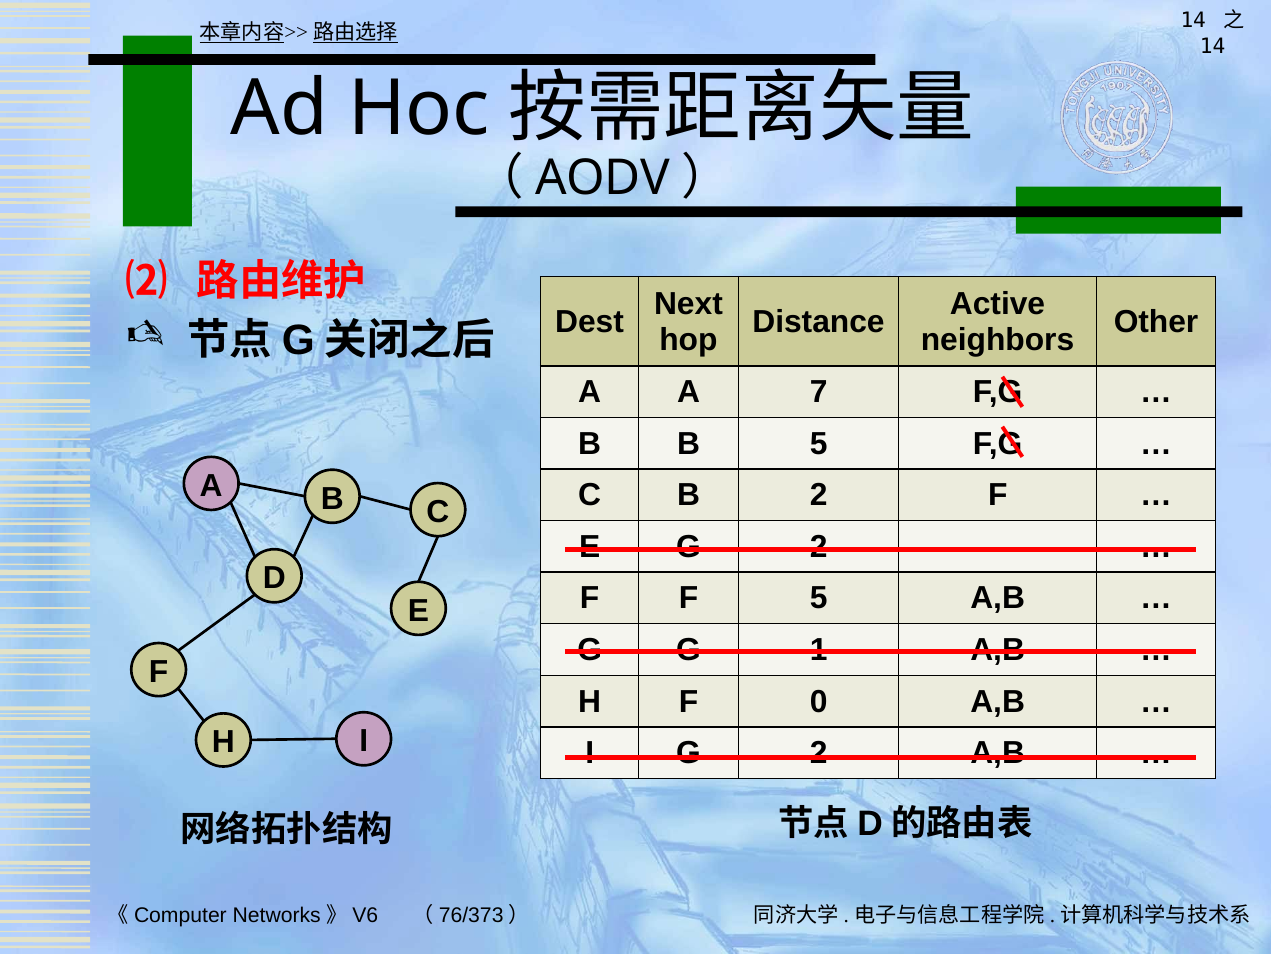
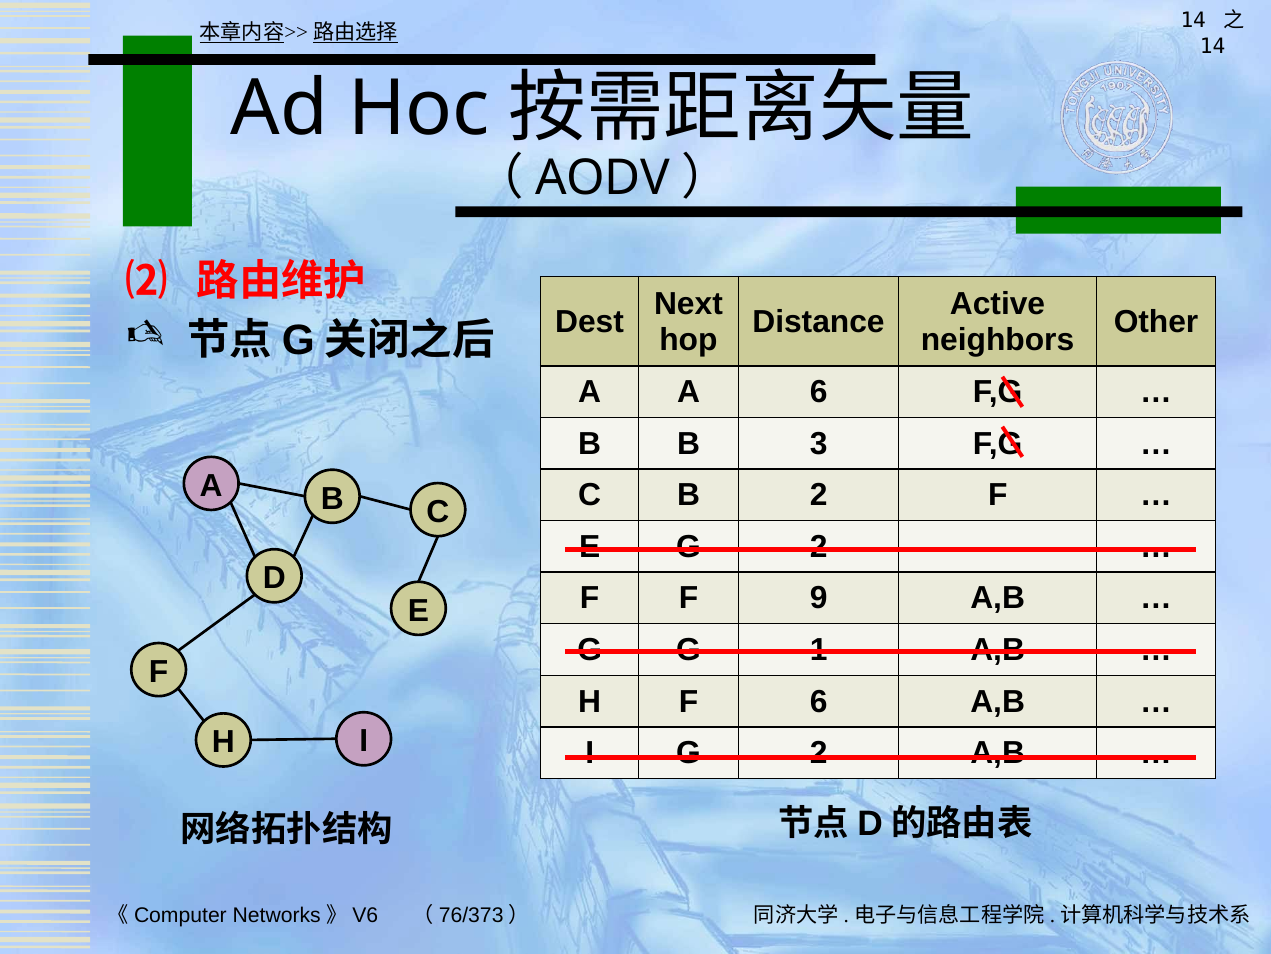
A 7: 7 -> 6 (819, 392)
B 5: 5 -> 3 (819, 443)
F 5: 5 -> 9 (819, 598)
F 0: 0 -> 6 (819, 701)
